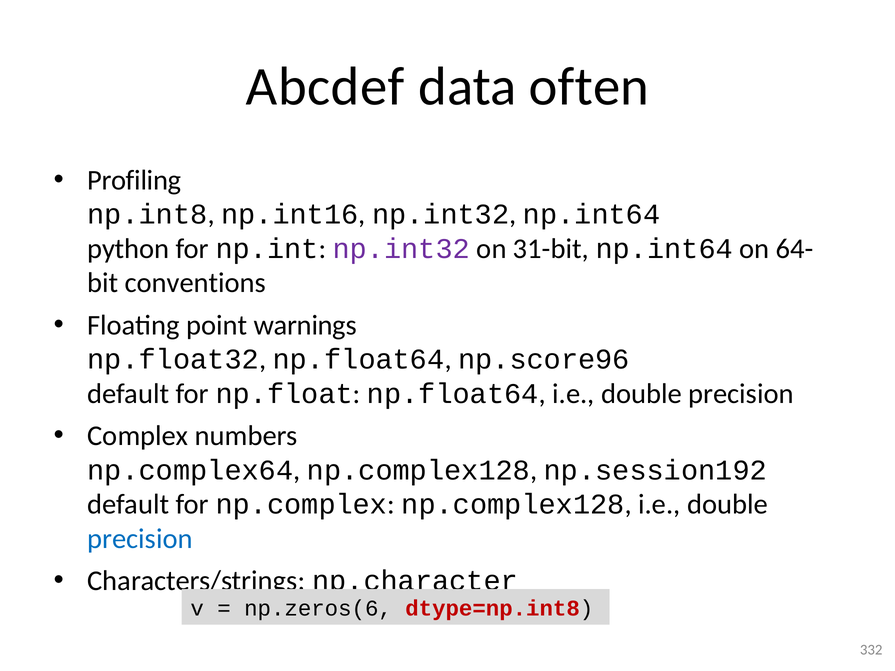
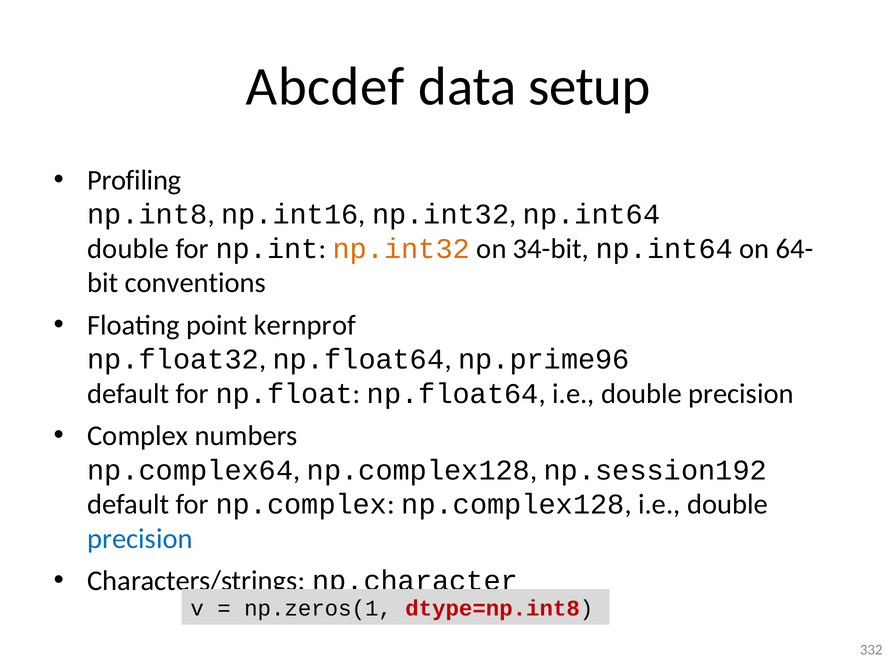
often: often -> setup (589, 87)
python: python -> double (128, 249)
np.int32 colour: purple -> orange (401, 249)
31-bit: 31-bit -> 34-bit (551, 249)
warnings: warnings -> kernprof (305, 325)
np.score96: np.score96 -> np.prime96 (544, 360)
np.zeros(6: np.zeros(6 -> np.zeros(1 (318, 609)
